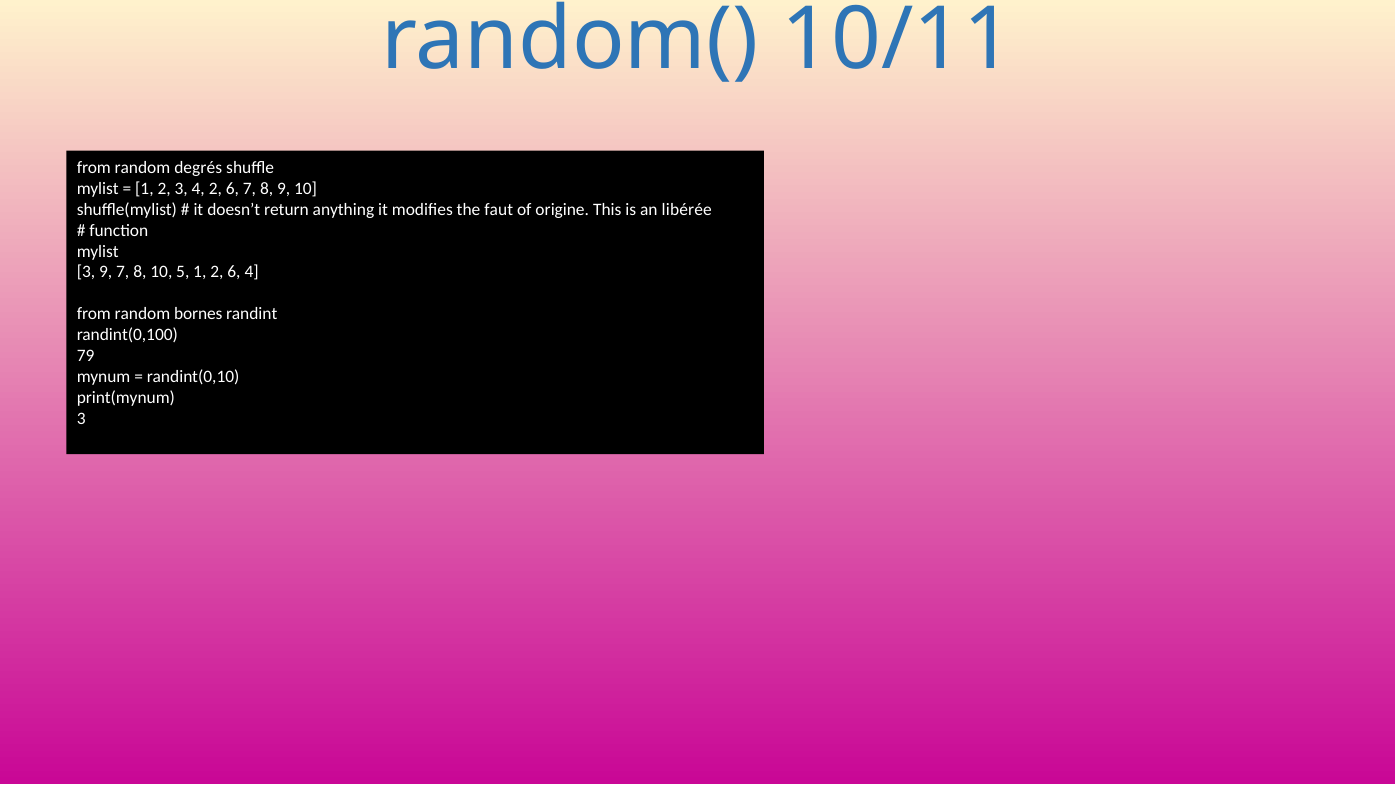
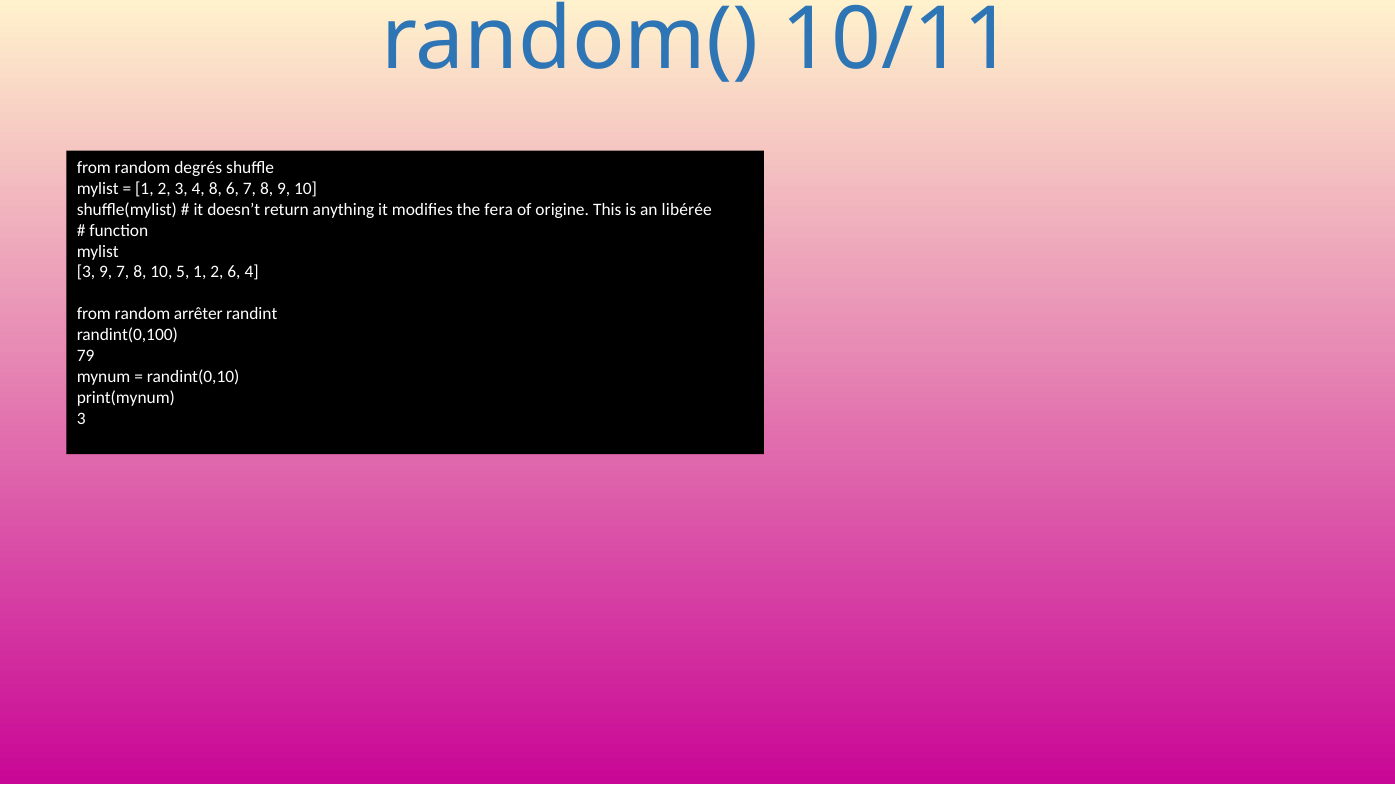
4 2: 2 -> 8 (215, 188)
faut: faut -> fera (499, 209)
bornes: bornes -> arrêter (198, 314)
